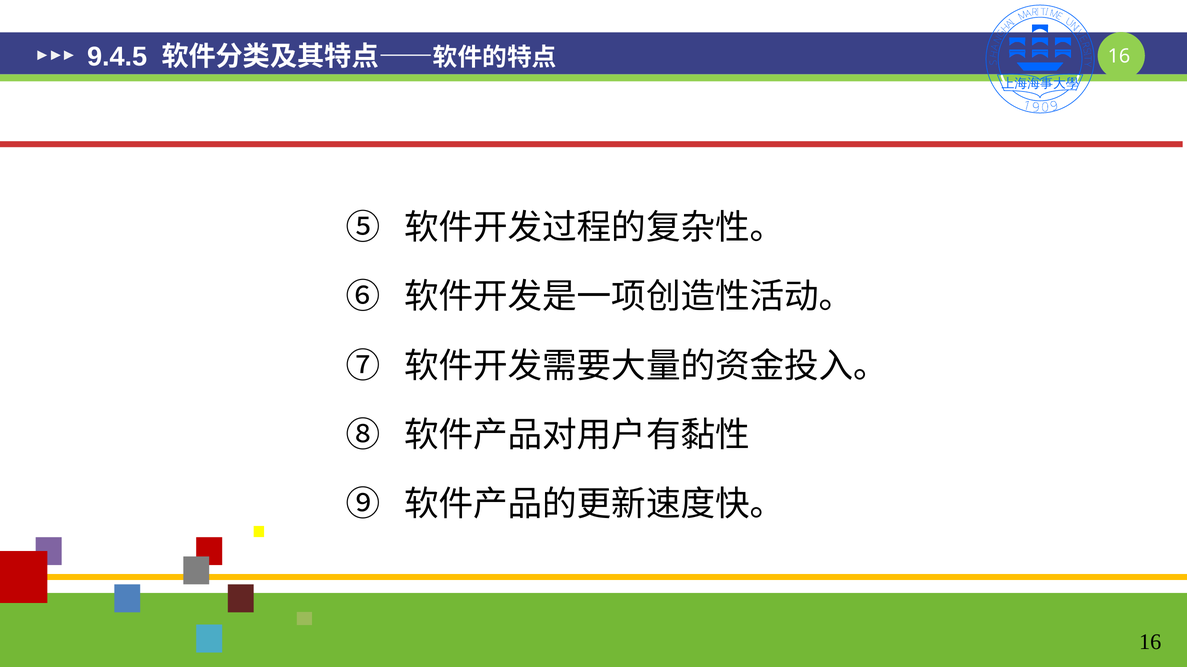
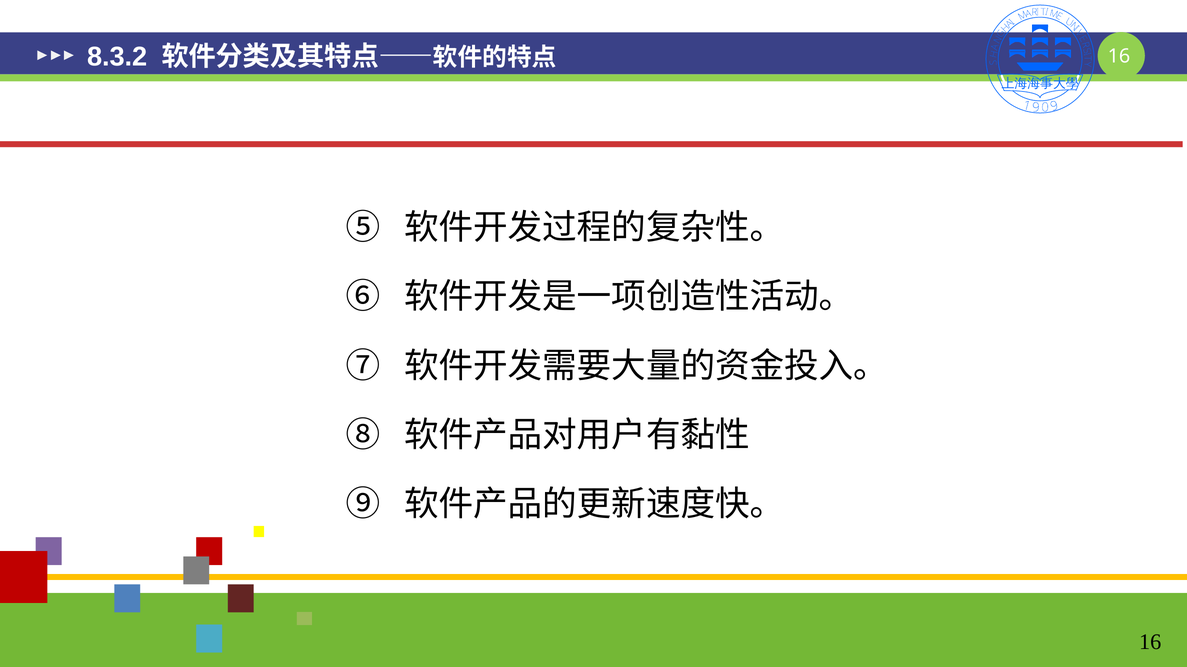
9.4.5: 9.4.5 -> 8.3.2 (117, 57)
